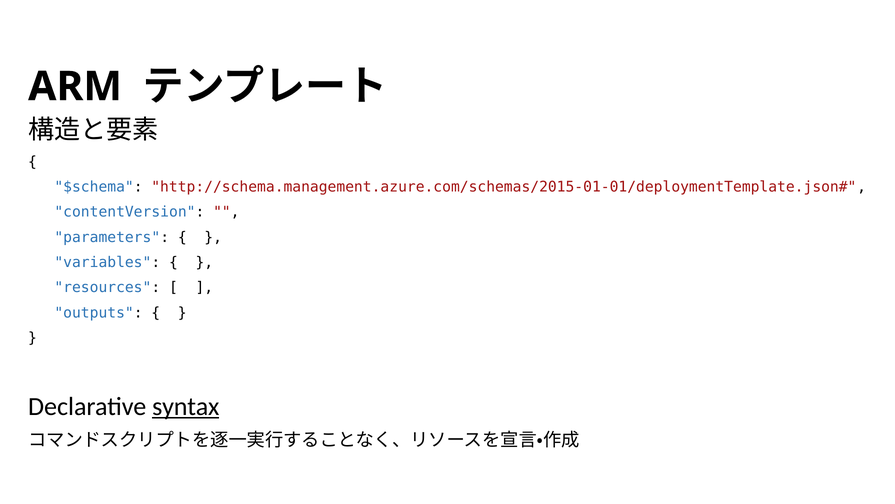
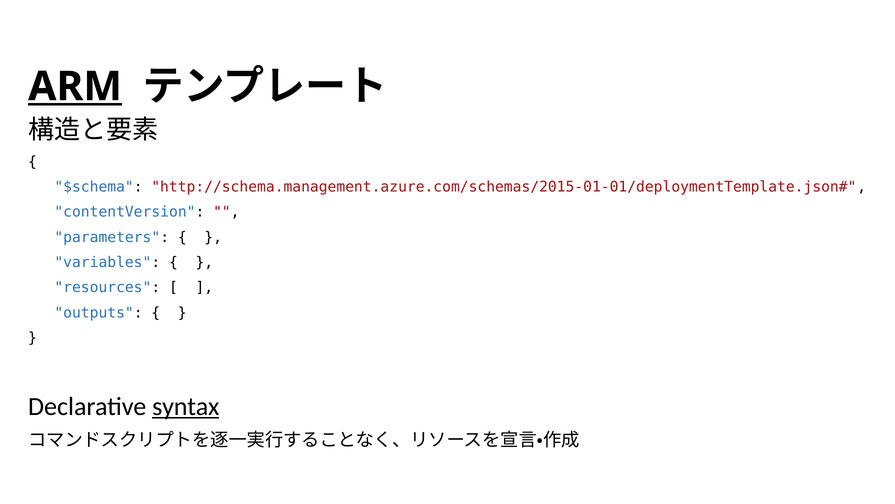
ARM underline: none -> present (75, 87)
